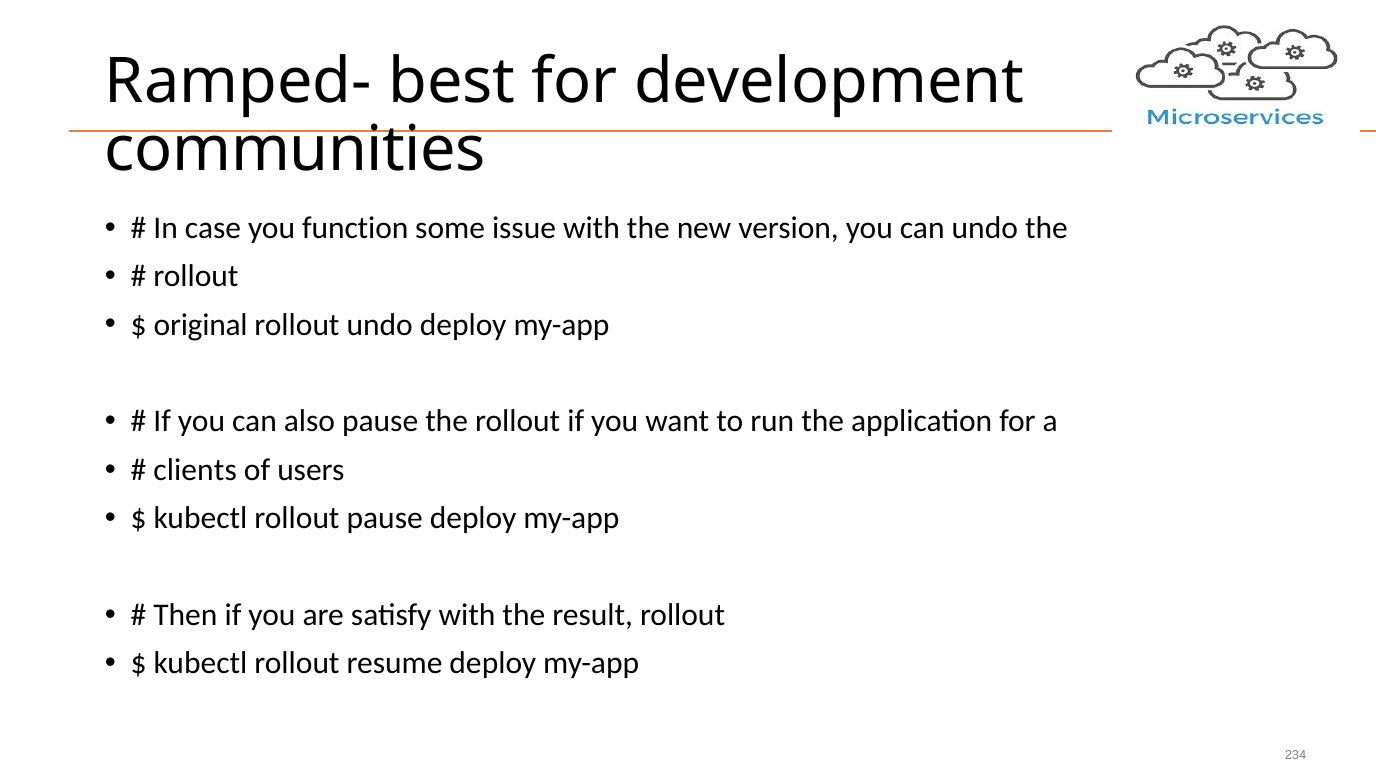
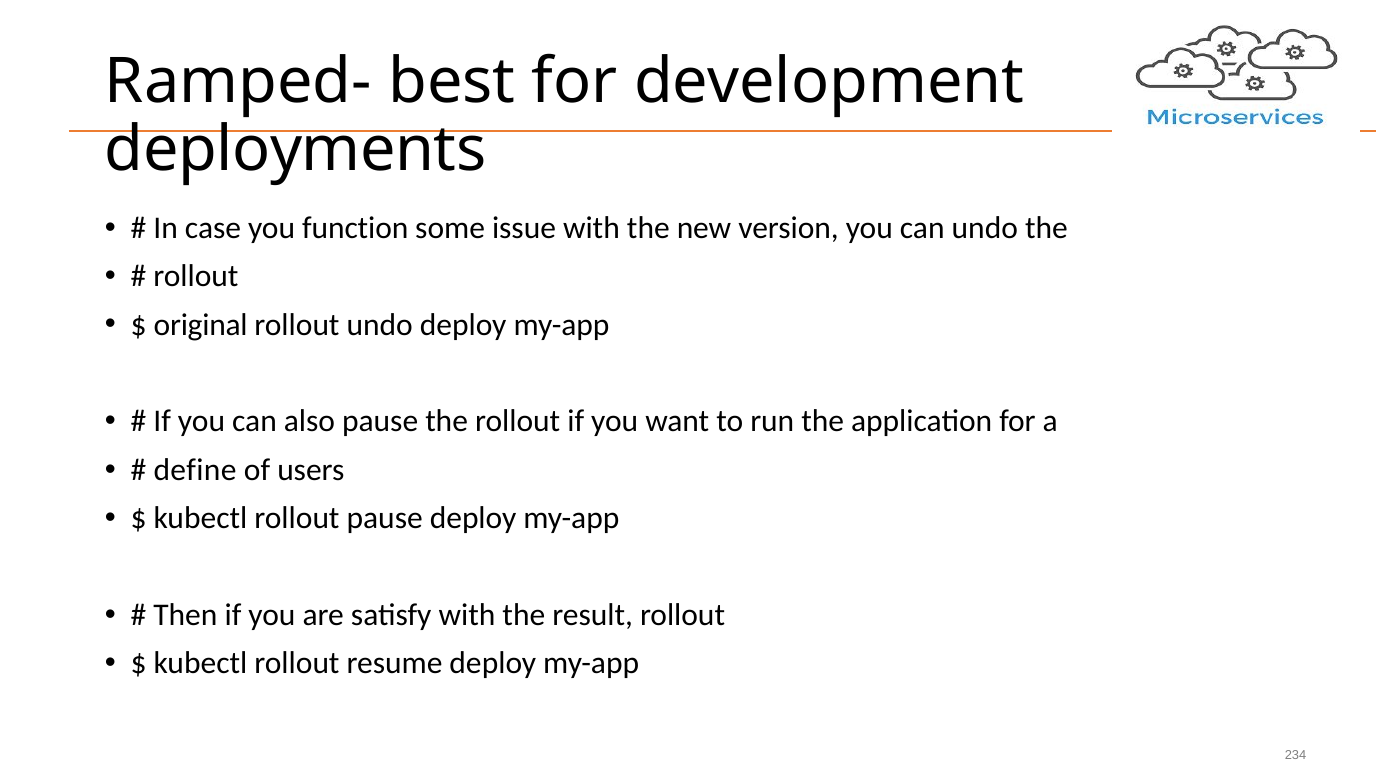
communities: communities -> deployments (296, 150)
clients: clients -> define (195, 470)
